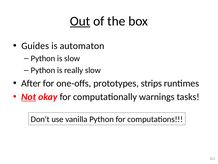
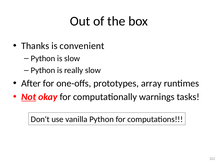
Out underline: present -> none (80, 21)
Guides: Guides -> Thanks (35, 46)
automaton: automaton -> convenient (82, 46)
strips: strips -> array (151, 83)
